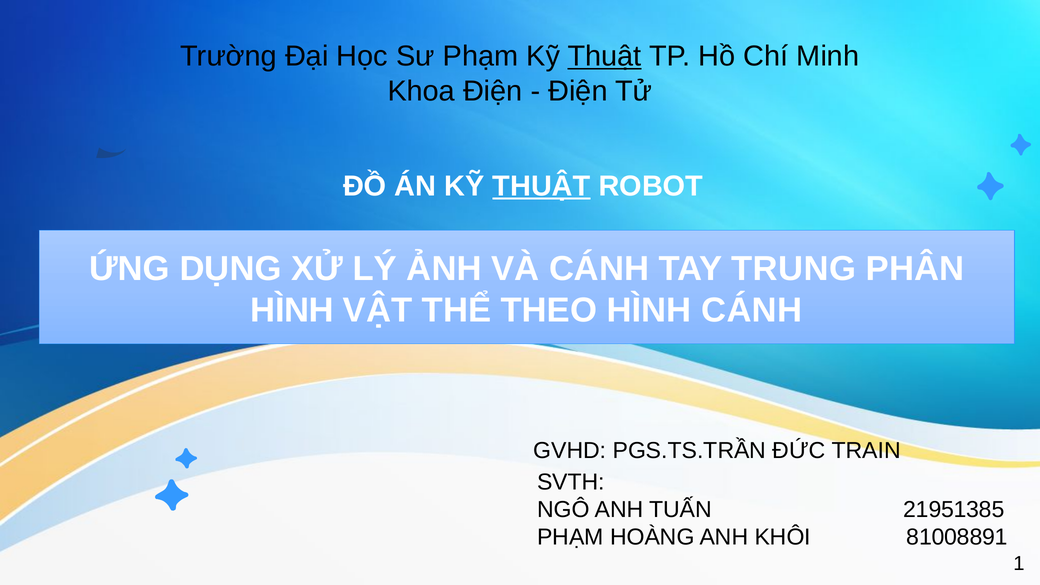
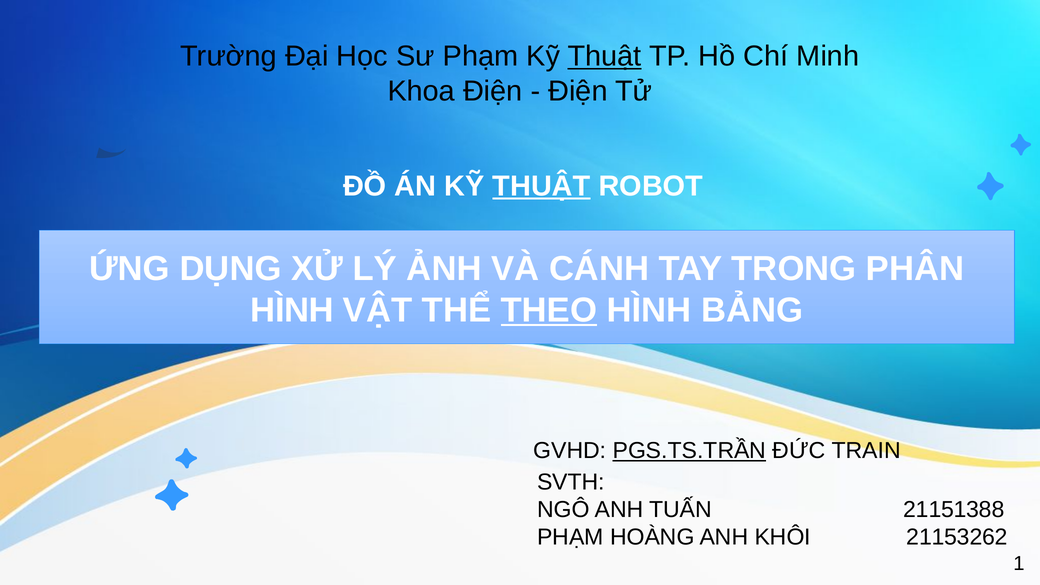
TRUNG: TRUNG -> TRONG (794, 269)
THEO underline: none -> present (549, 310)
HÌNH CÁNH: CÁNH -> BẢNG (752, 310)
PGS.TS.TRẦN underline: none -> present (689, 451)
21951385: 21951385 -> 21151388 (954, 510)
81008891: 81008891 -> 21153262 (957, 537)
